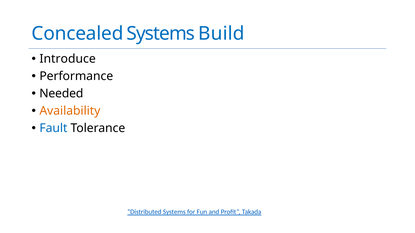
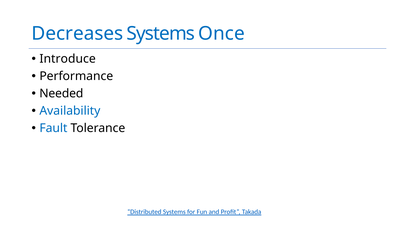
Concealed: Concealed -> Decreases (77, 34)
Build: Build -> Once (222, 34)
Availability colour: orange -> blue (70, 111)
